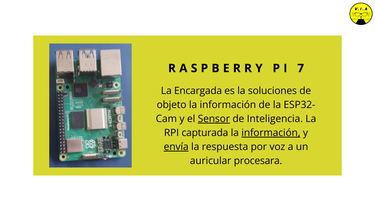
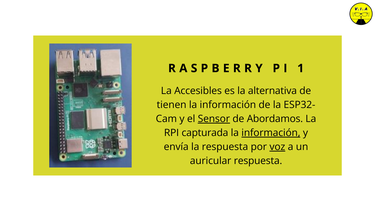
7: 7 -> 1 (301, 68)
Encargada: Encargada -> Accesibles (198, 91)
soluciones: soluciones -> alternativa (272, 91)
objeto: objeto -> tienen (172, 105)
Inteligencia: Inteligencia -> Abordamos (275, 119)
envía underline: present -> none (176, 147)
voz underline: none -> present (277, 147)
auricular procesara: procesara -> respuesta (258, 161)
